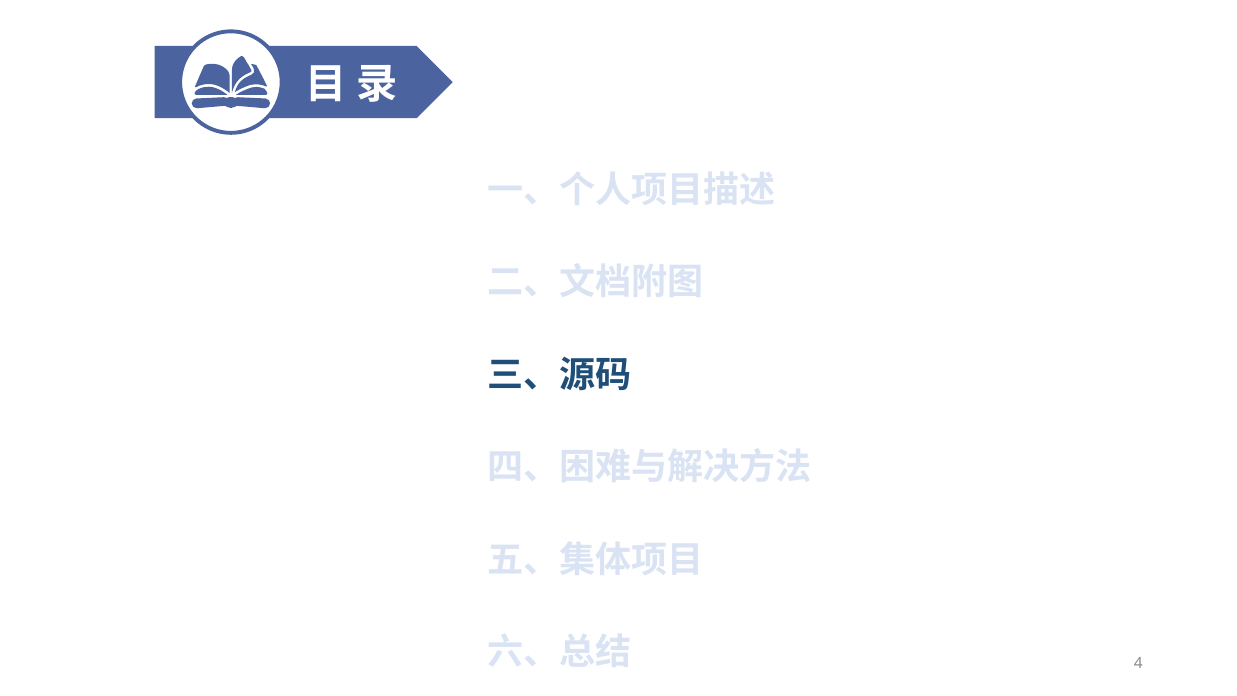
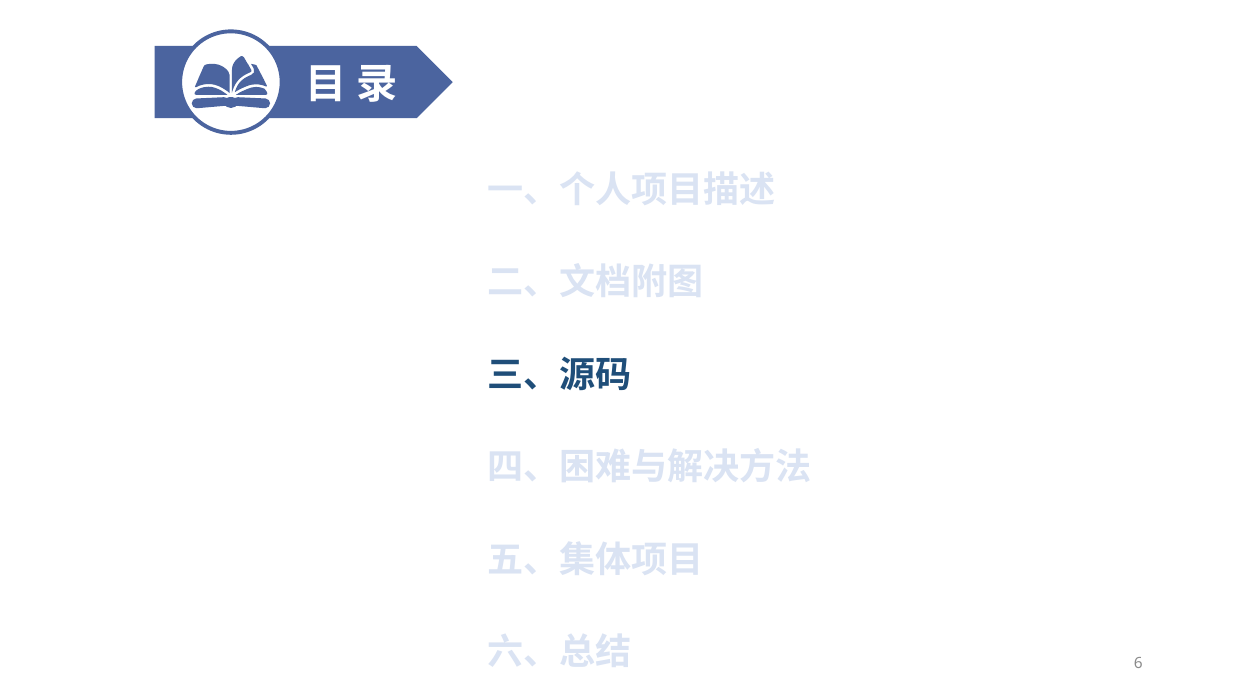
4: 4 -> 6 (1138, 663)
